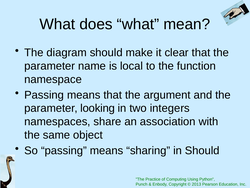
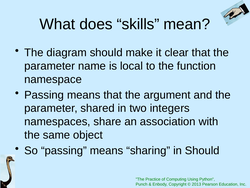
does what: what -> skills (138, 24)
looking: looking -> shared (98, 108)
